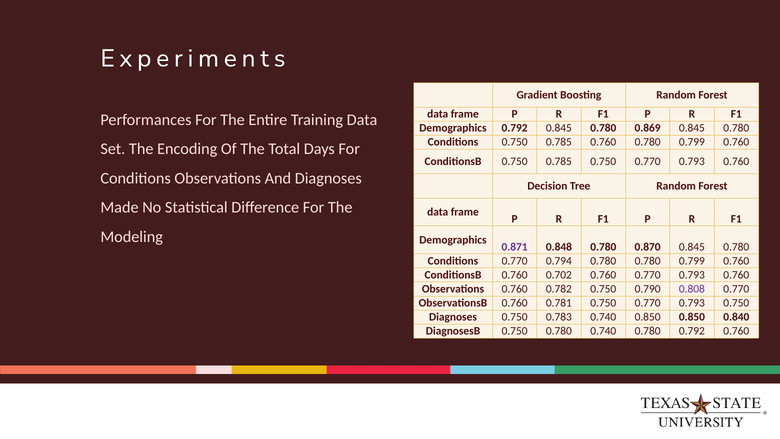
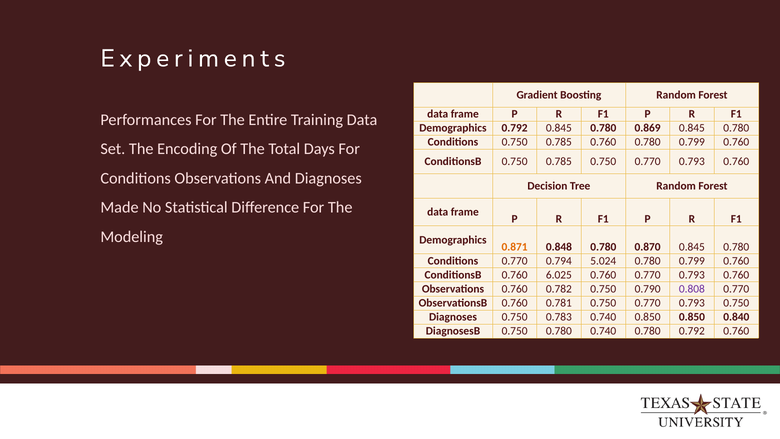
0.871 colour: purple -> orange (515, 247)
0.794 0.780: 0.780 -> 5.024 (603, 261)
0.702: 0.702 -> 6.025 (559, 275)
